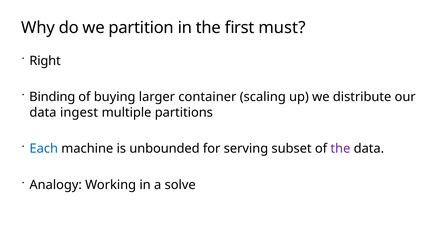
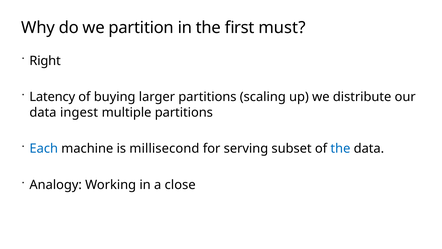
Binding: Binding -> Latency (52, 97)
larger container: container -> partitions (207, 97)
unbounded: unbounded -> millisecond (164, 148)
the colour: purple -> blue (340, 148)
solve: solve -> close (180, 185)
